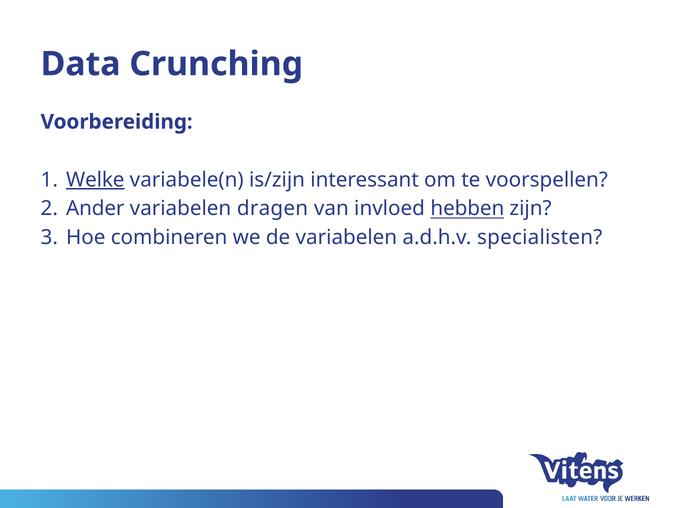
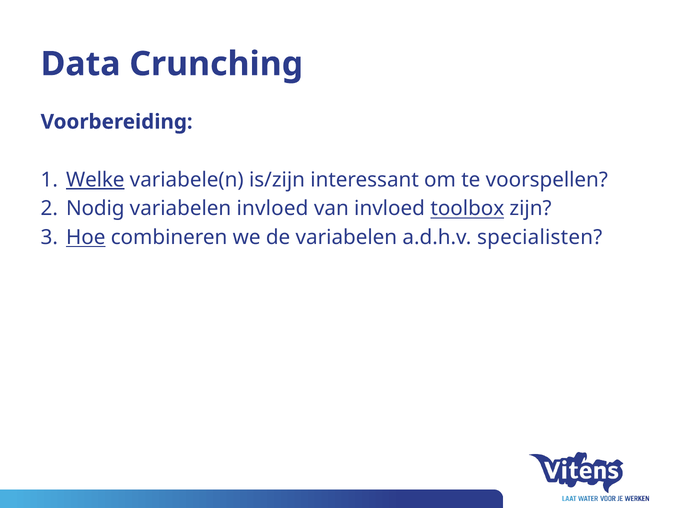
Ander: Ander -> Nodig (95, 209)
variabelen dragen: dragen -> invloed (273, 209)
hebben: hebben -> toolbox (467, 209)
Hoe underline: none -> present (86, 237)
